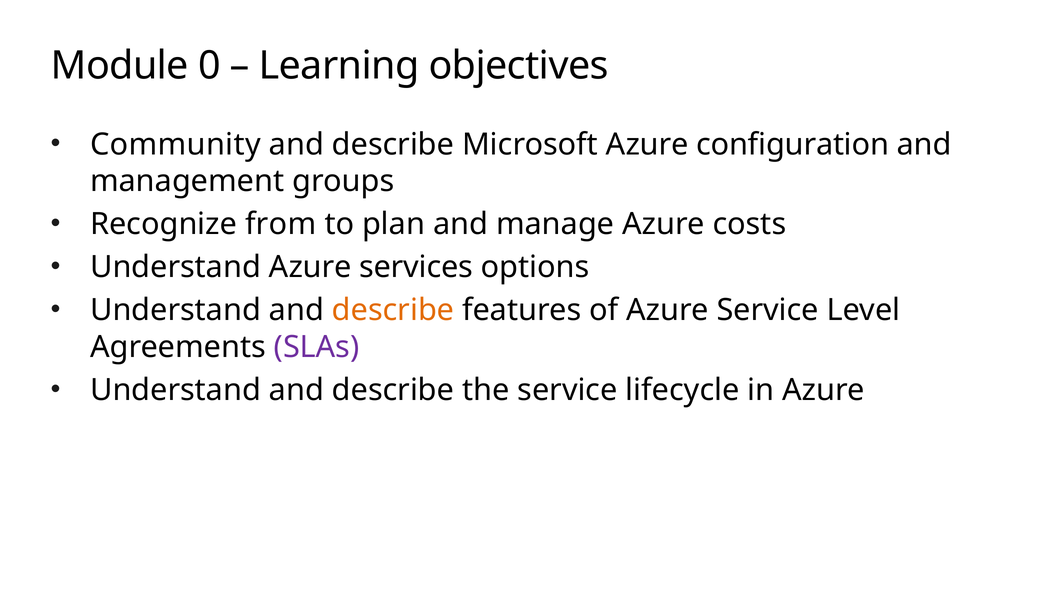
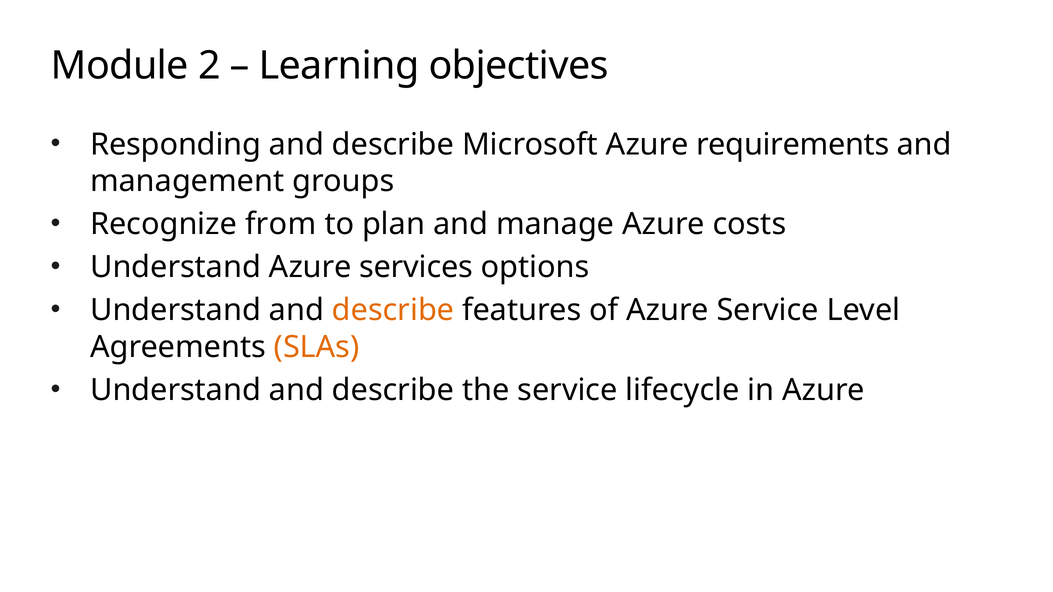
0: 0 -> 2 (209, 66)
Community: Community -> Responding (176, 144)
configuration: configuration -> requirements (793, 144)
SLAs colour: purple -> orange (317, 347)
